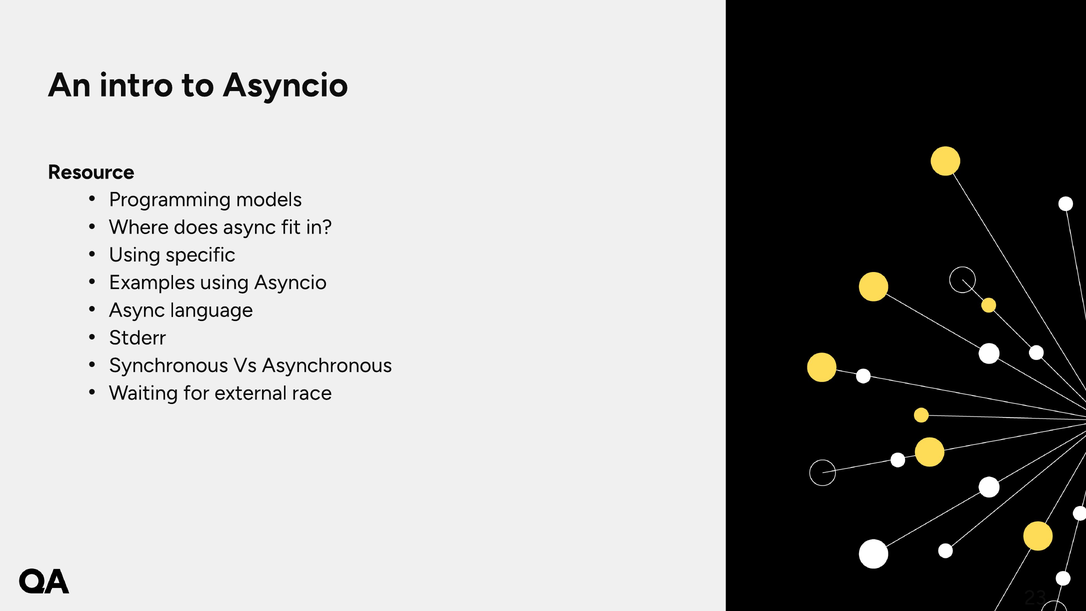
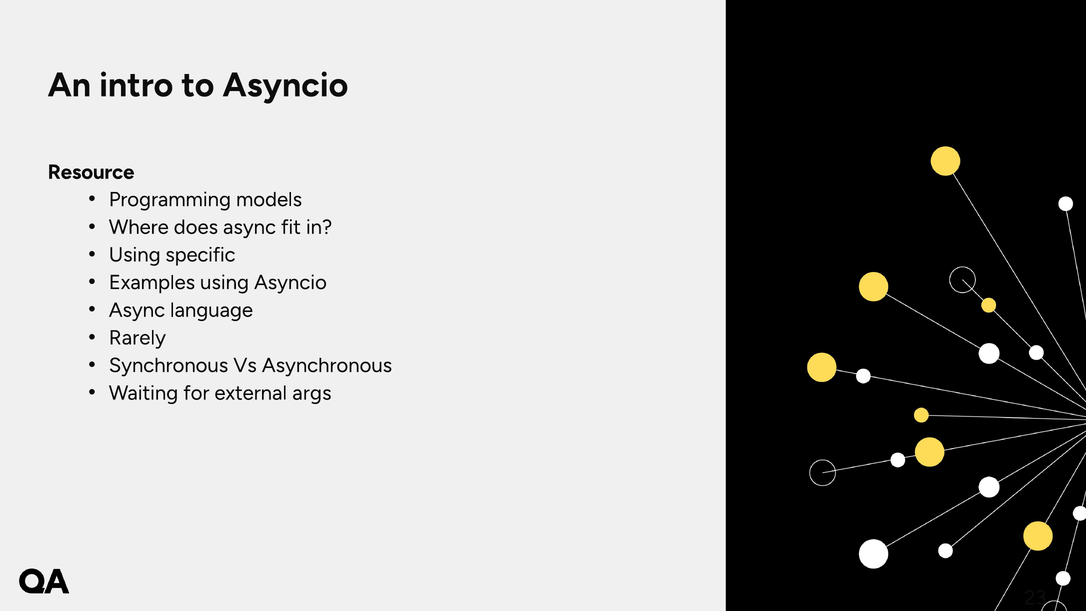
Stderr: Stderr -> Rarely (137, 338)
race: race -> args (312, 393)
